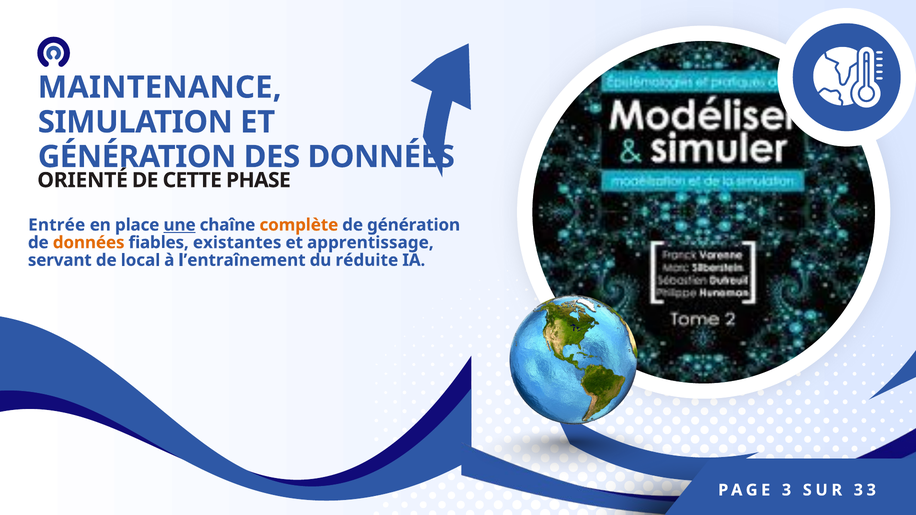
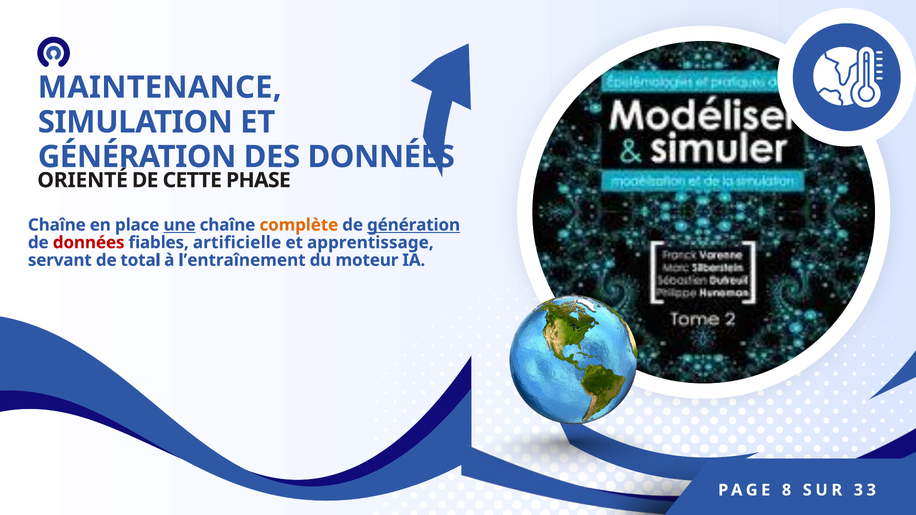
Entrée: Entrée -> Chaîne (57, 225)
génération underline: none -> present (414, 225)
données colour: orange -> red (89, 243)
existantes: existantes -> artificielle (237, 243)
local: local -> total (140, 260)
réduite: réduite -> moteur (367, 260)
3: 3 -> 8 (787, 490)
